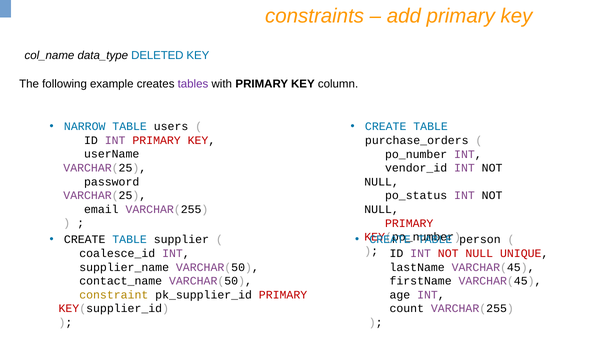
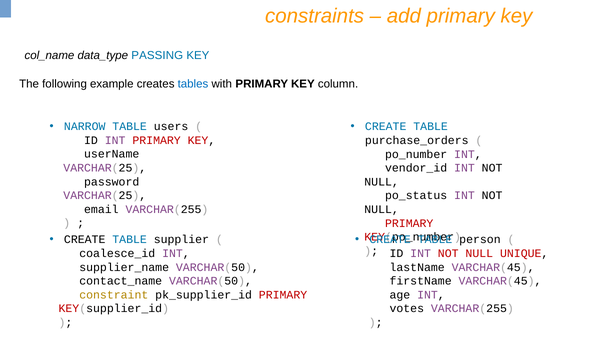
DELETED: DELETED -> PASSING (157, 56)
tables colour: purple -> blue (193, 84)
count: count -> votes (407, 309)
